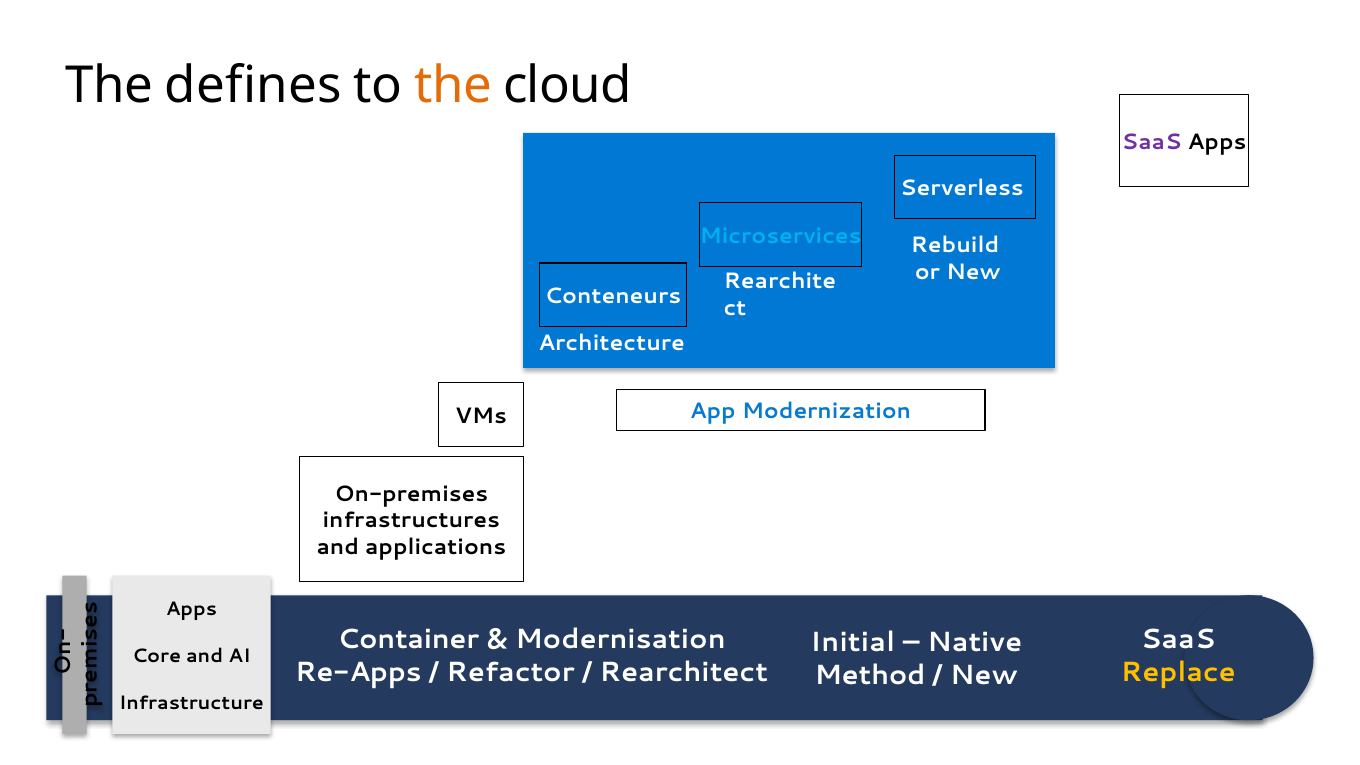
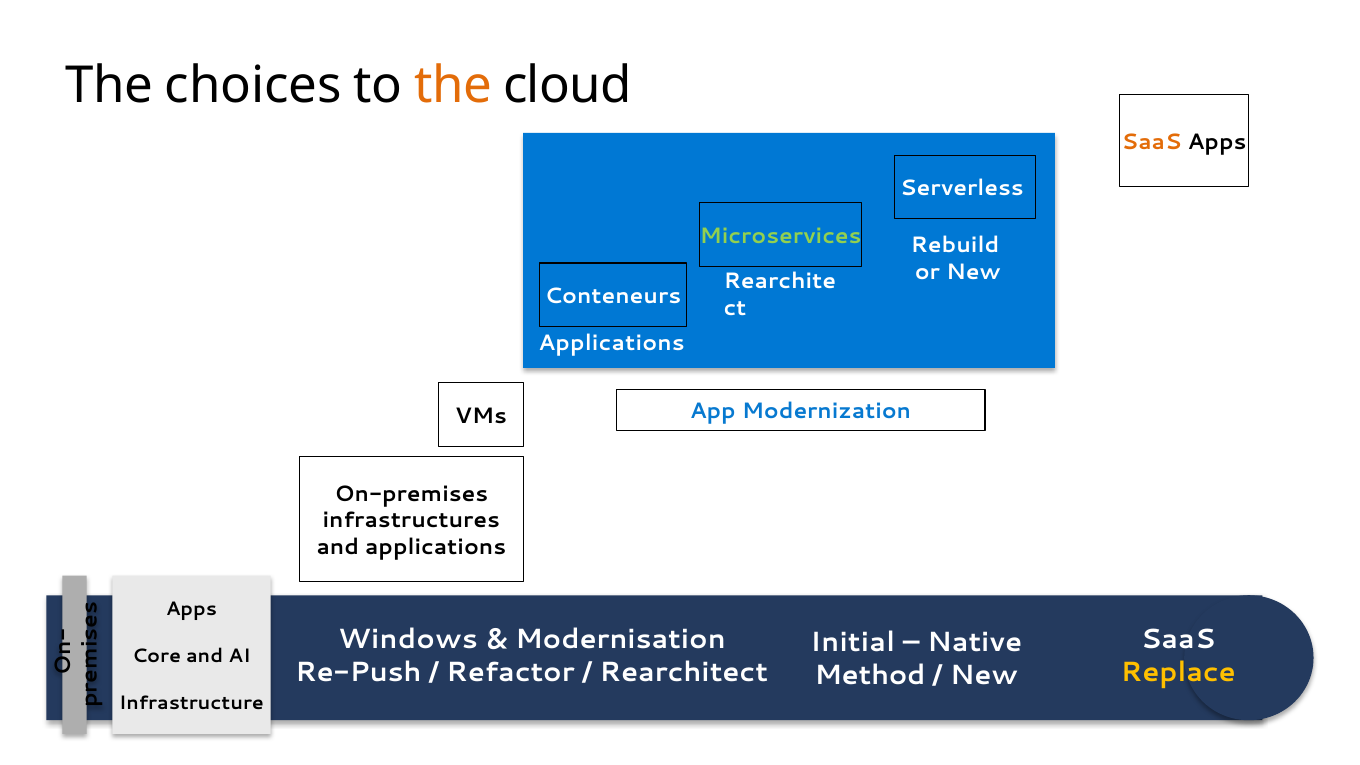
defines: defines -> choices (253, 85)
SaaS colour: purple -> orange (1152, 142)
Microservices colour: light blue -> light green (781, 236)
Architecture: Architecture -> Applications (612, 343)
Container: Container -> Windows (408, 640)
Re-Apps: Re-Apps -> Re-Push (358, 673)
